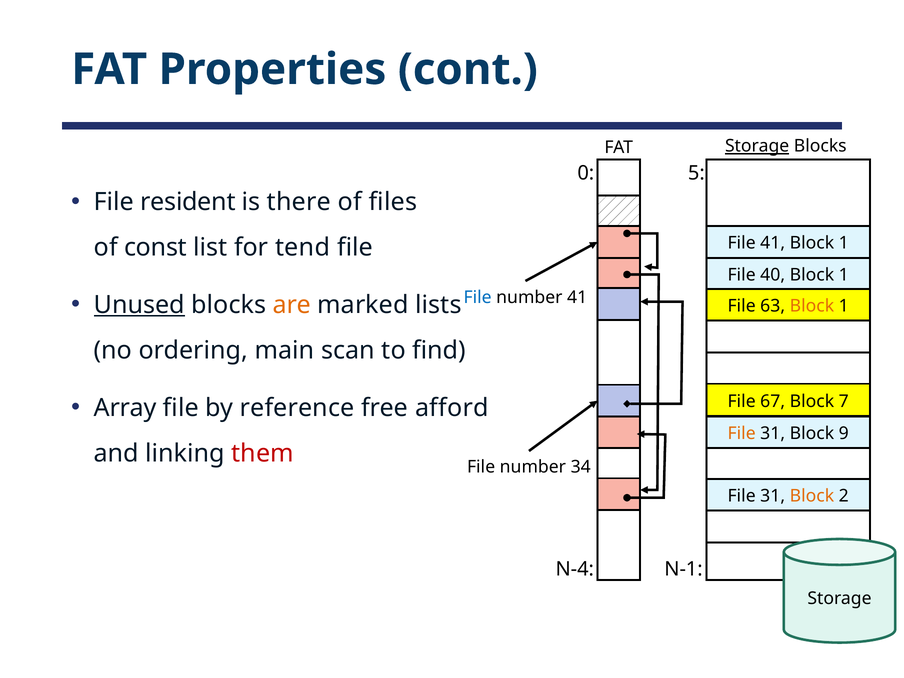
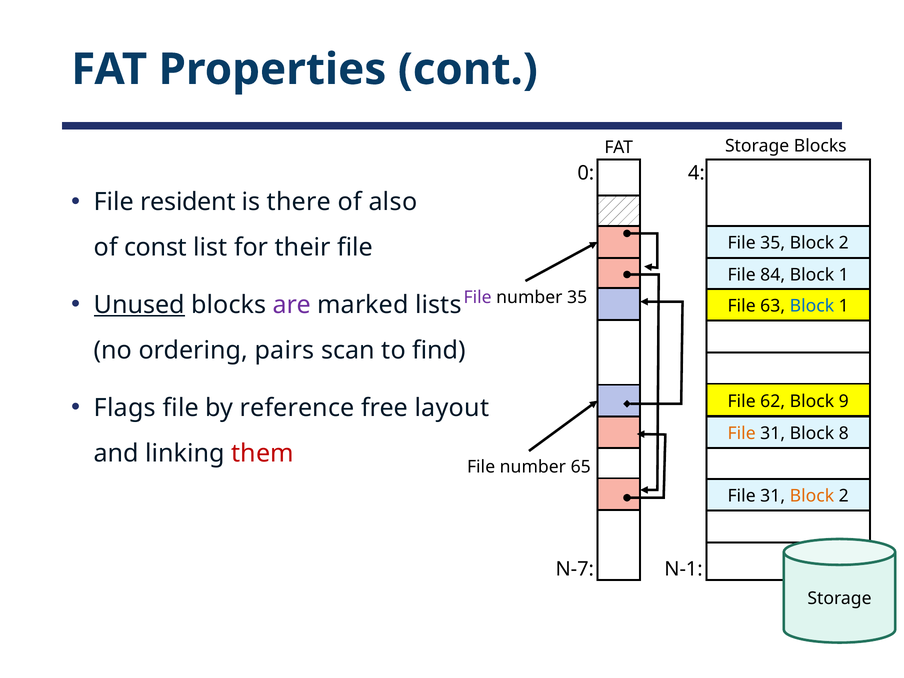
Storage underline: present -> none (757, 146)
5: 5 -> 4 (696, 173)
files: files -> also (393, 202)
File 41: 41 -> 35 (773, 243)
1: 1 -> 2 (844, 243)
tend: tend -> their (303, 247)
40: 40 -> 84 (773, 275)
are colour: orange -> purple (292, 305)
File colour: blue -> purple (478, 297)
number 41: 41 -> 35 (577, 297)
Block colour: orange -> blue (812, 306)
main: main -> pairs (284, 350)
Array: Array -> Flags (125, 408)
afford: afford -> layout (452, 408)
67: 67 -> 62 (773, 401)
7: 7 -> 9 (844, 401)
9: 9 -> 8 (844, 434)
34: 34 -> 65 (581, 467)
N-4: N-4 -> N-7 (575, 569)
